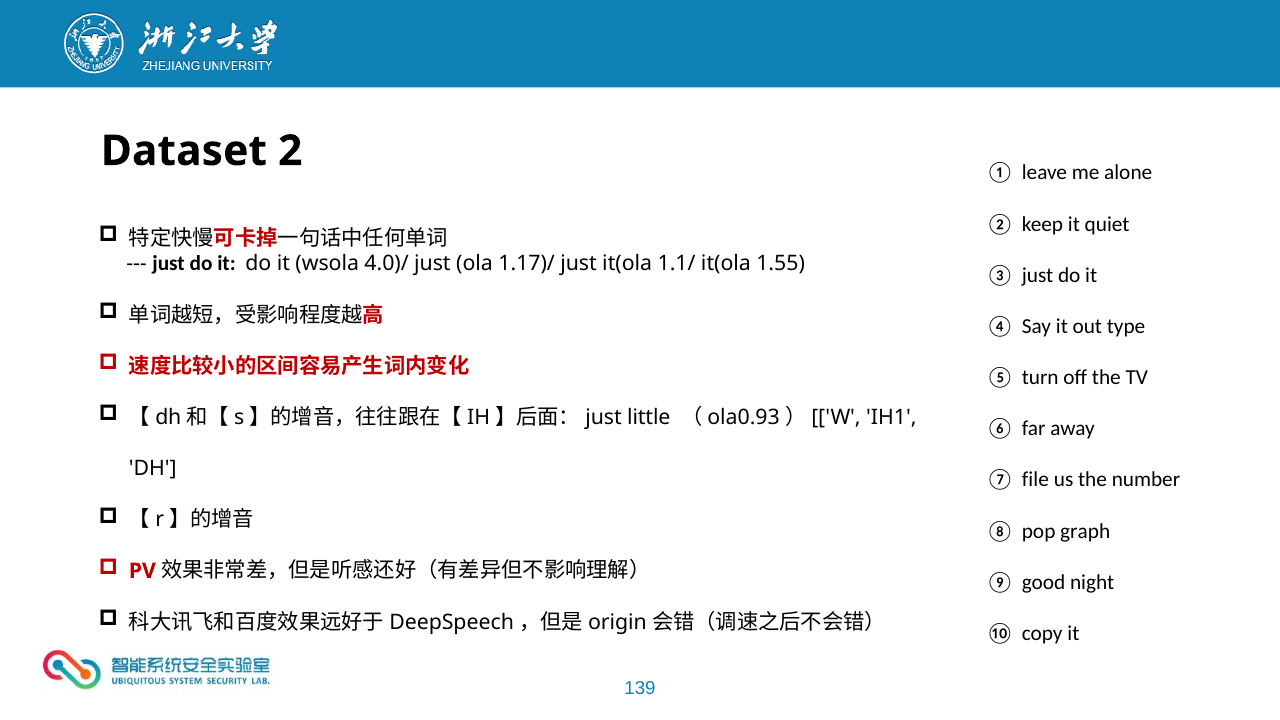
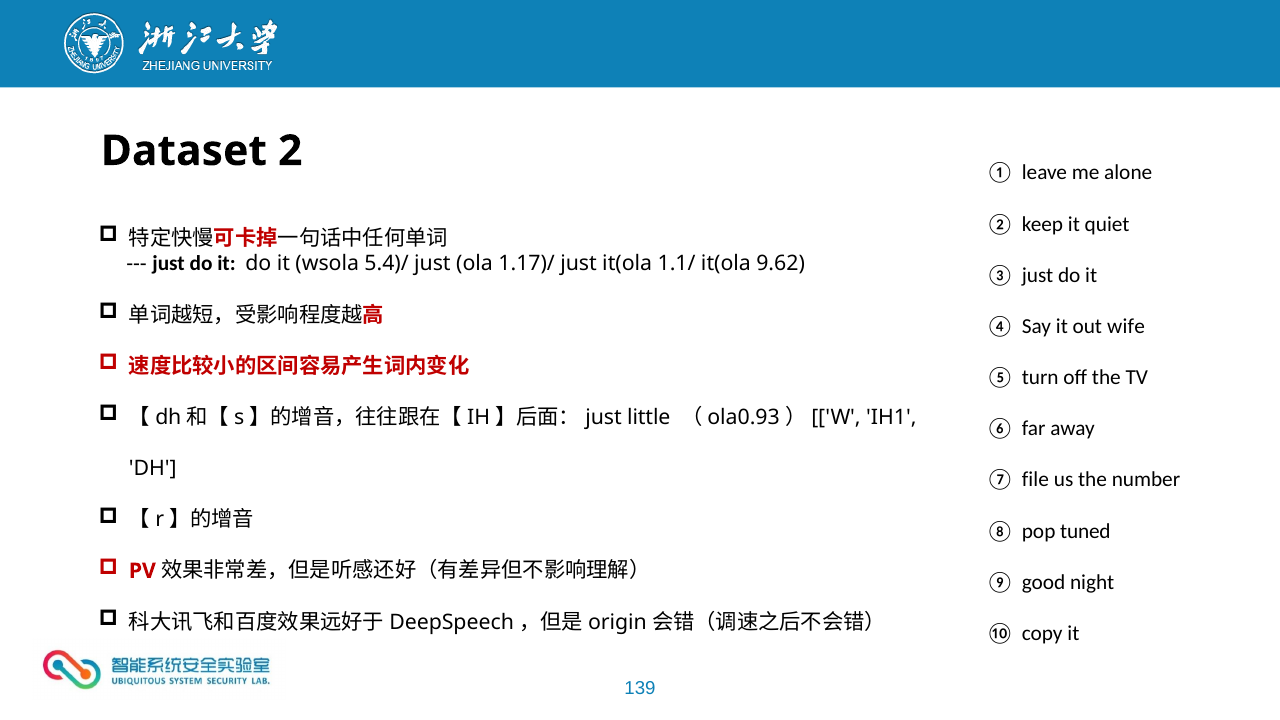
4.0)/: 4.0)/ -> 5.4)/ (387, 264)
1.55: 1.55 -> 9.62 (781, 264)
type: type -> wife (1126, 326)
graph: graph -> tuned (1085, 531)
